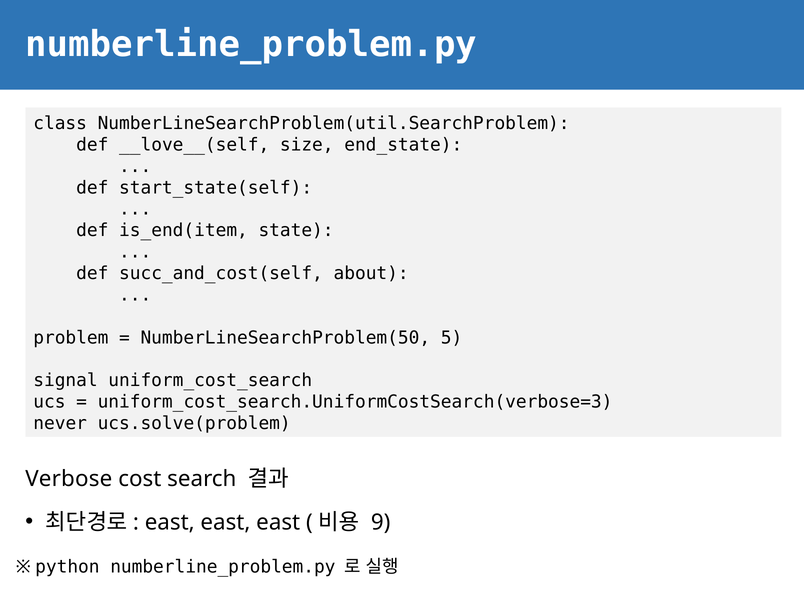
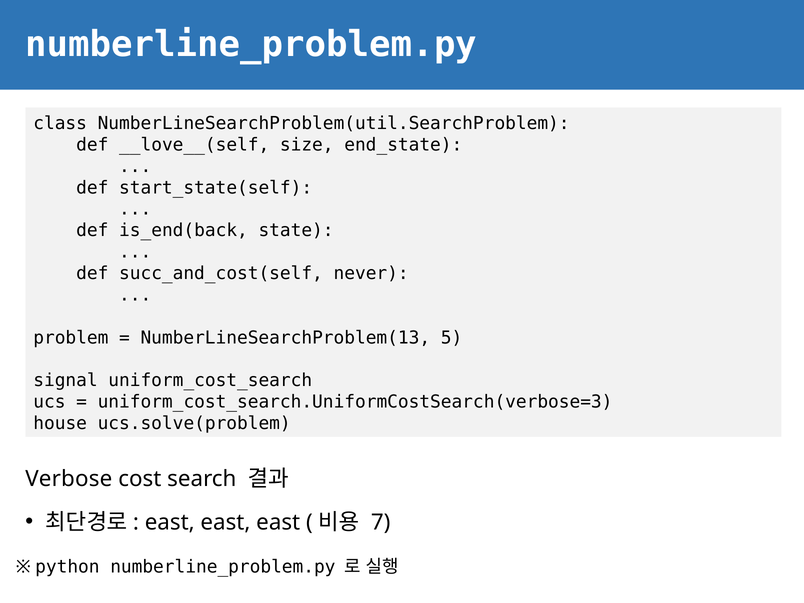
is_end(item: is_end(item -> is_end(back (183, 231)
about: about -> never (371, 273)
NumberLineSearchProblem(50: NumberLineSearchProblem(50 -> NumberLineSearchProblem(13 (285, 338)
never: never -> house (60, 423)
9: 9 -> 7 (381, 522)
